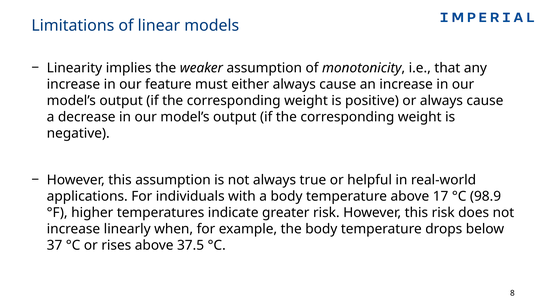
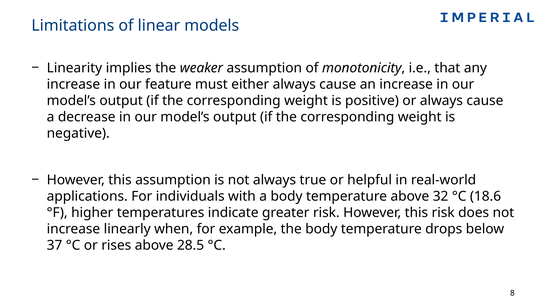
17: 17 -> 32 (441, 196)
98.9: 98.9 -> 18.6 (486, 196)
37.5: 37.5 -> 28.5 (191, 245)
